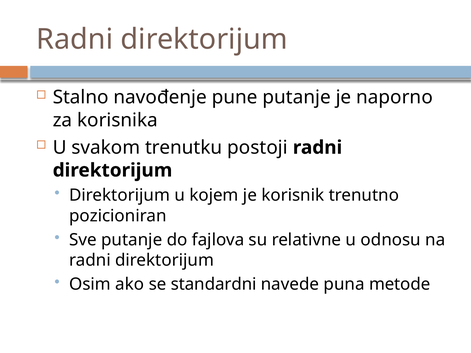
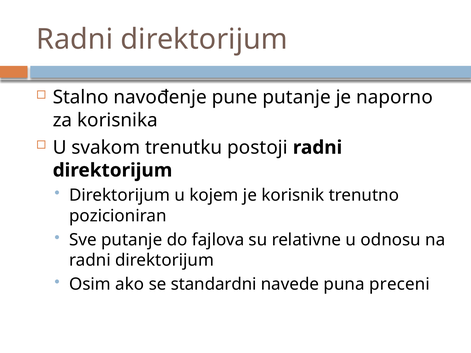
metode: metode -> preceni (400, 285)
